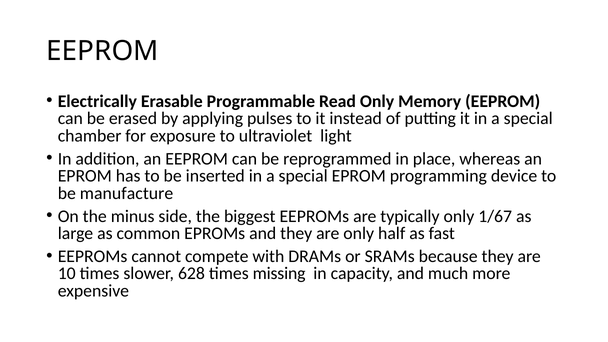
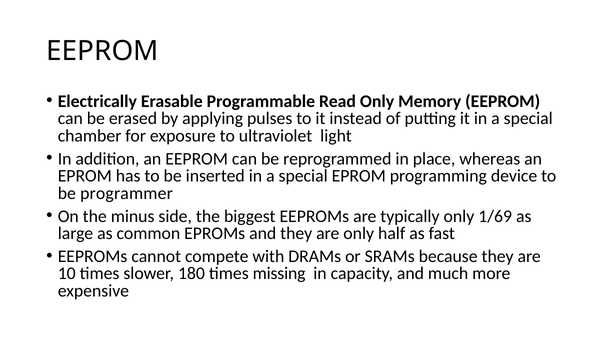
manufacture: manufacture -> programmer (126, 193)
1/67: 1/67 -> 1/69 (495, 216)
628: 628 -> 180 (191, 274)
